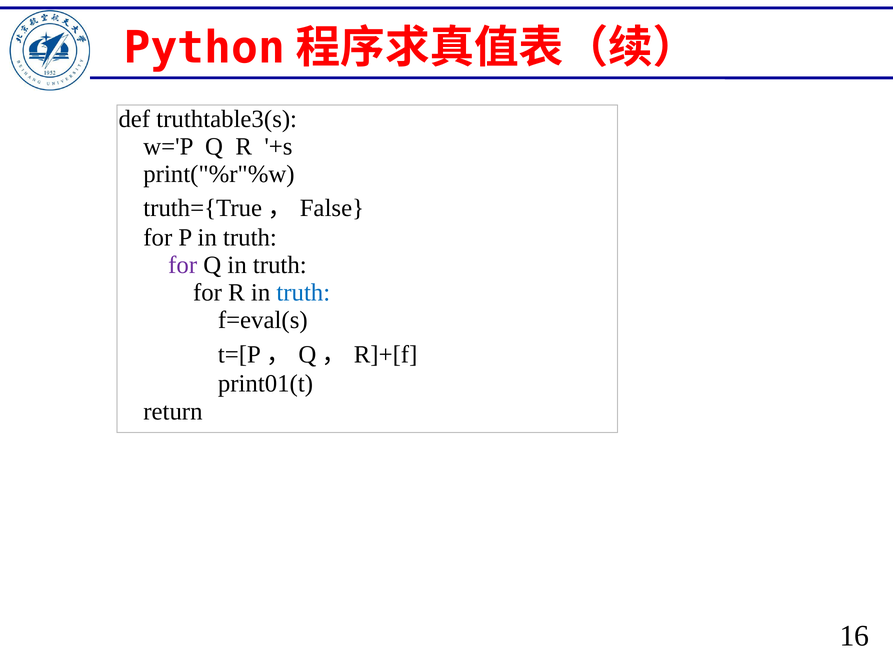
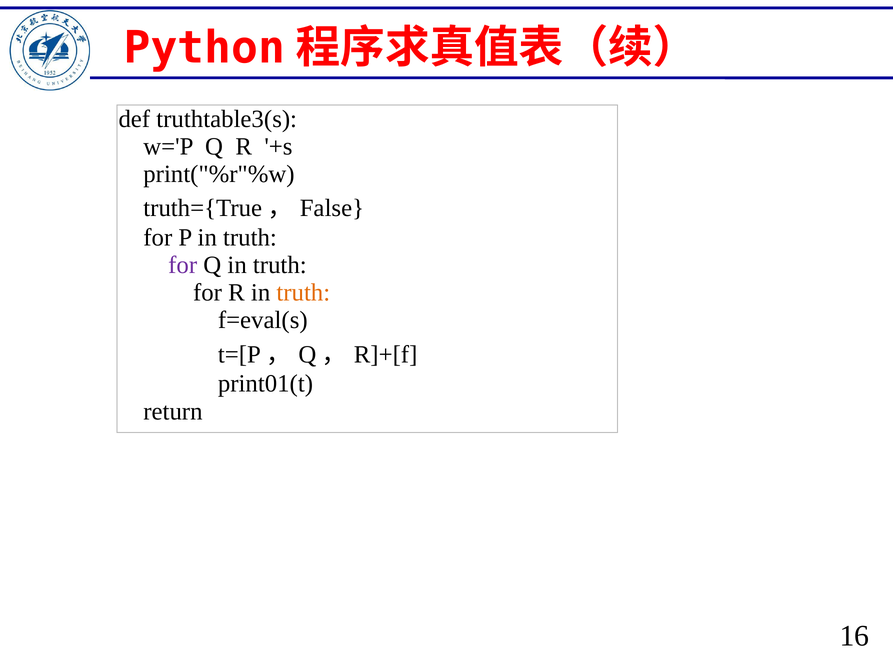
truth colour: blue -> orange (303, 293)
